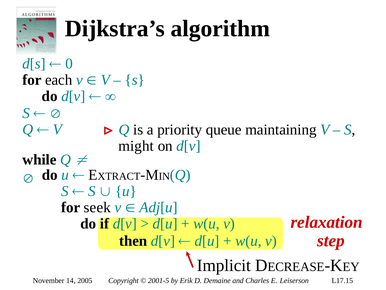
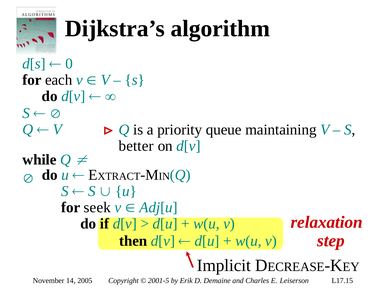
might: might -> better (136, 146)
